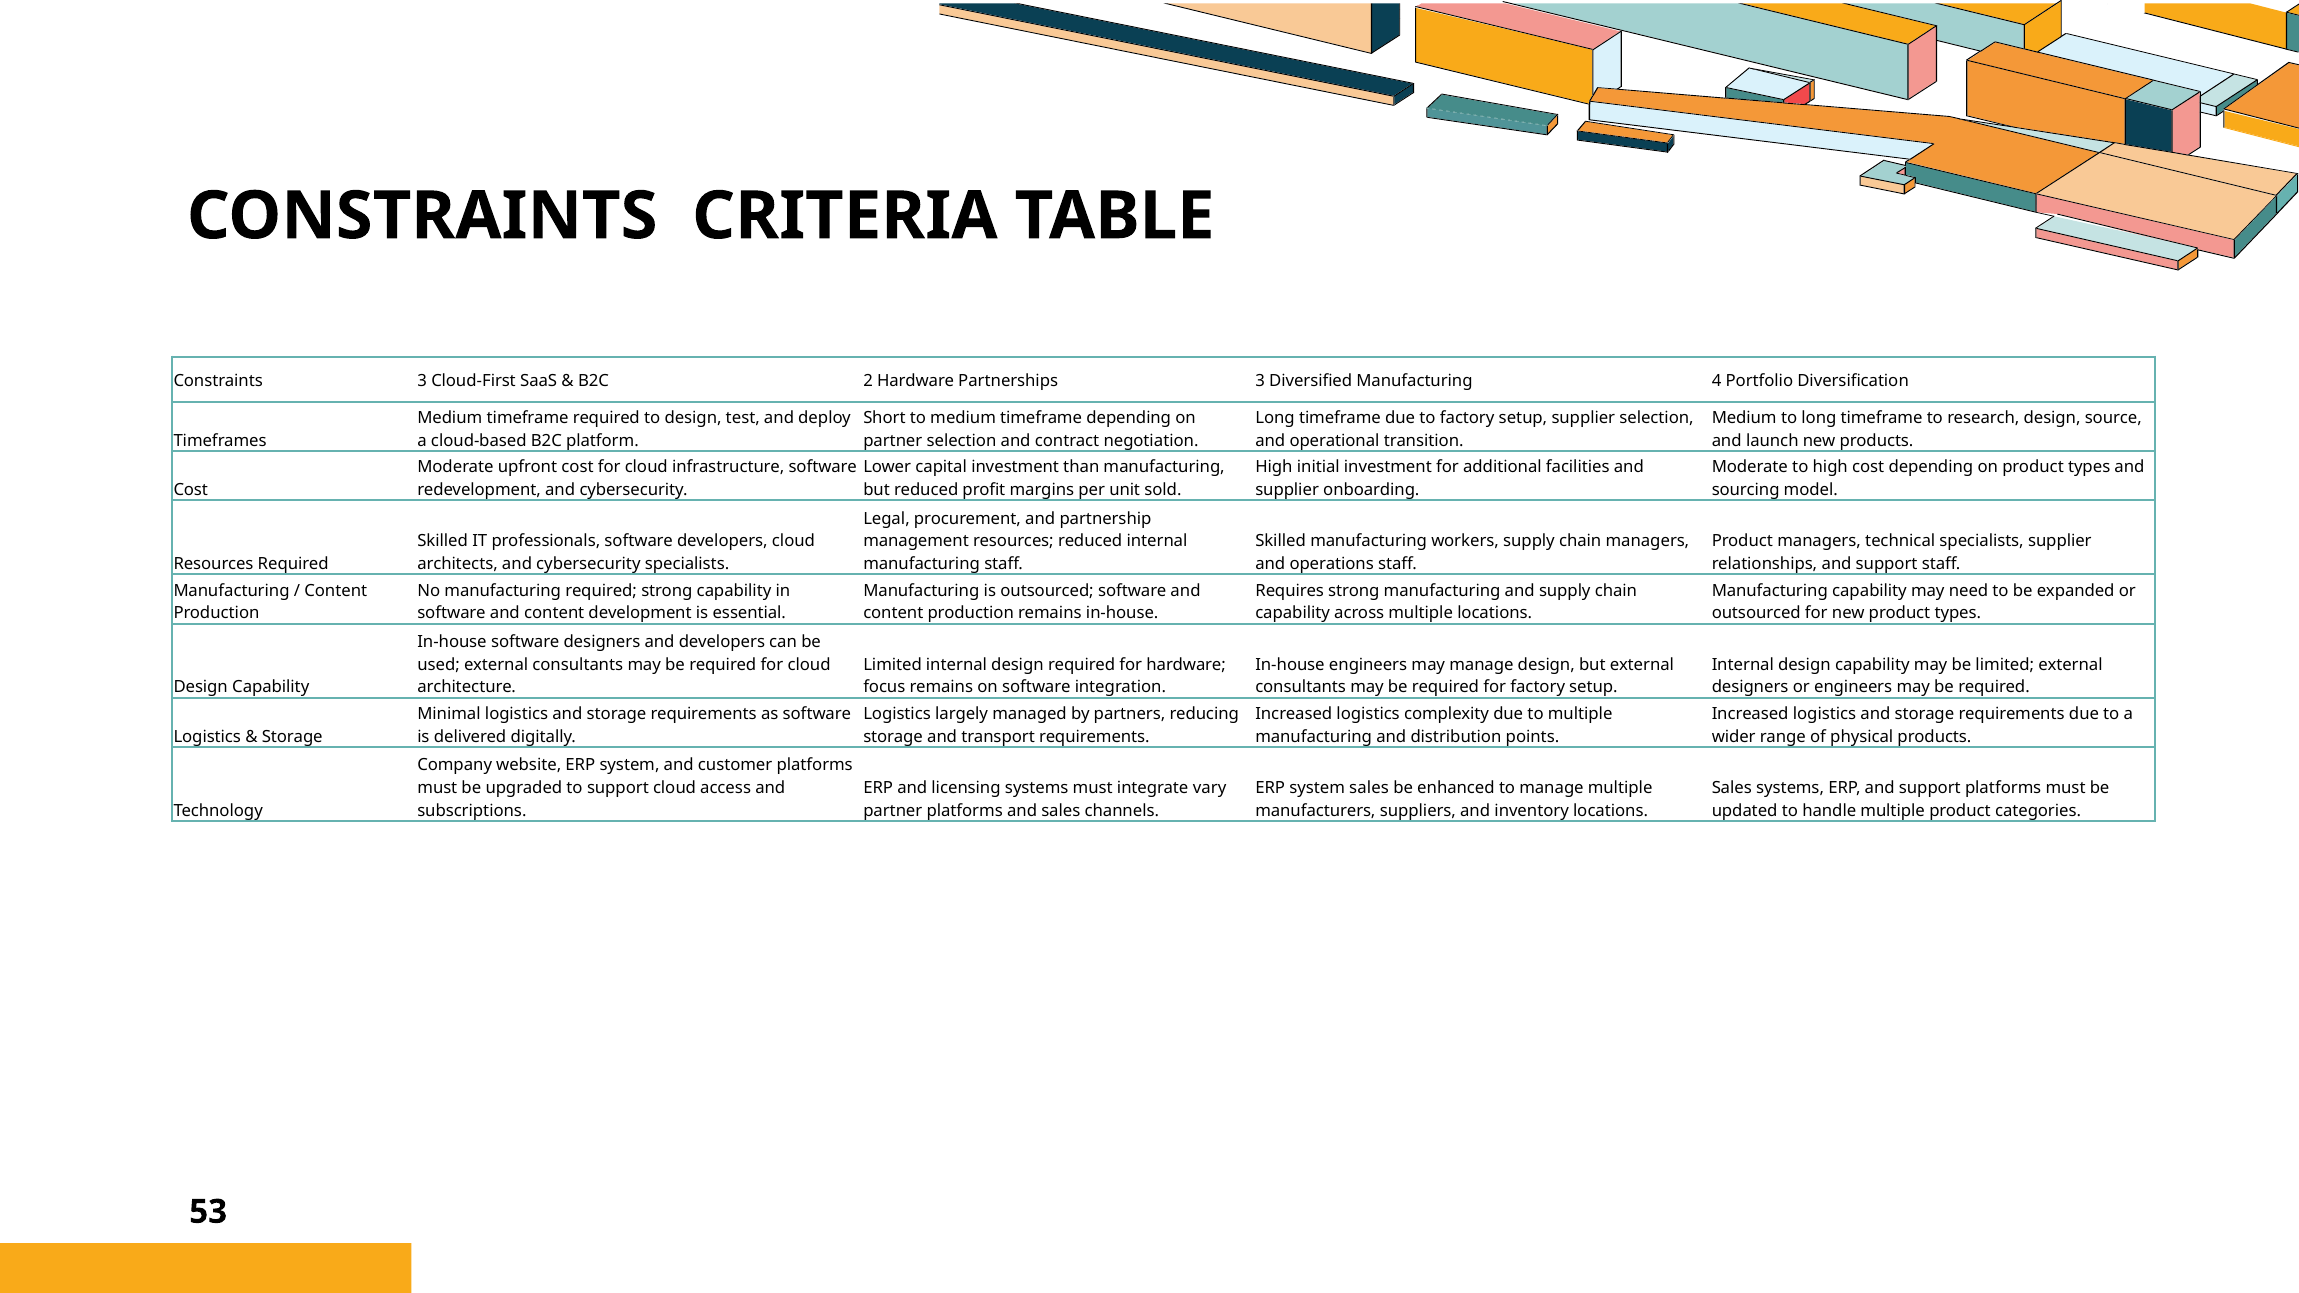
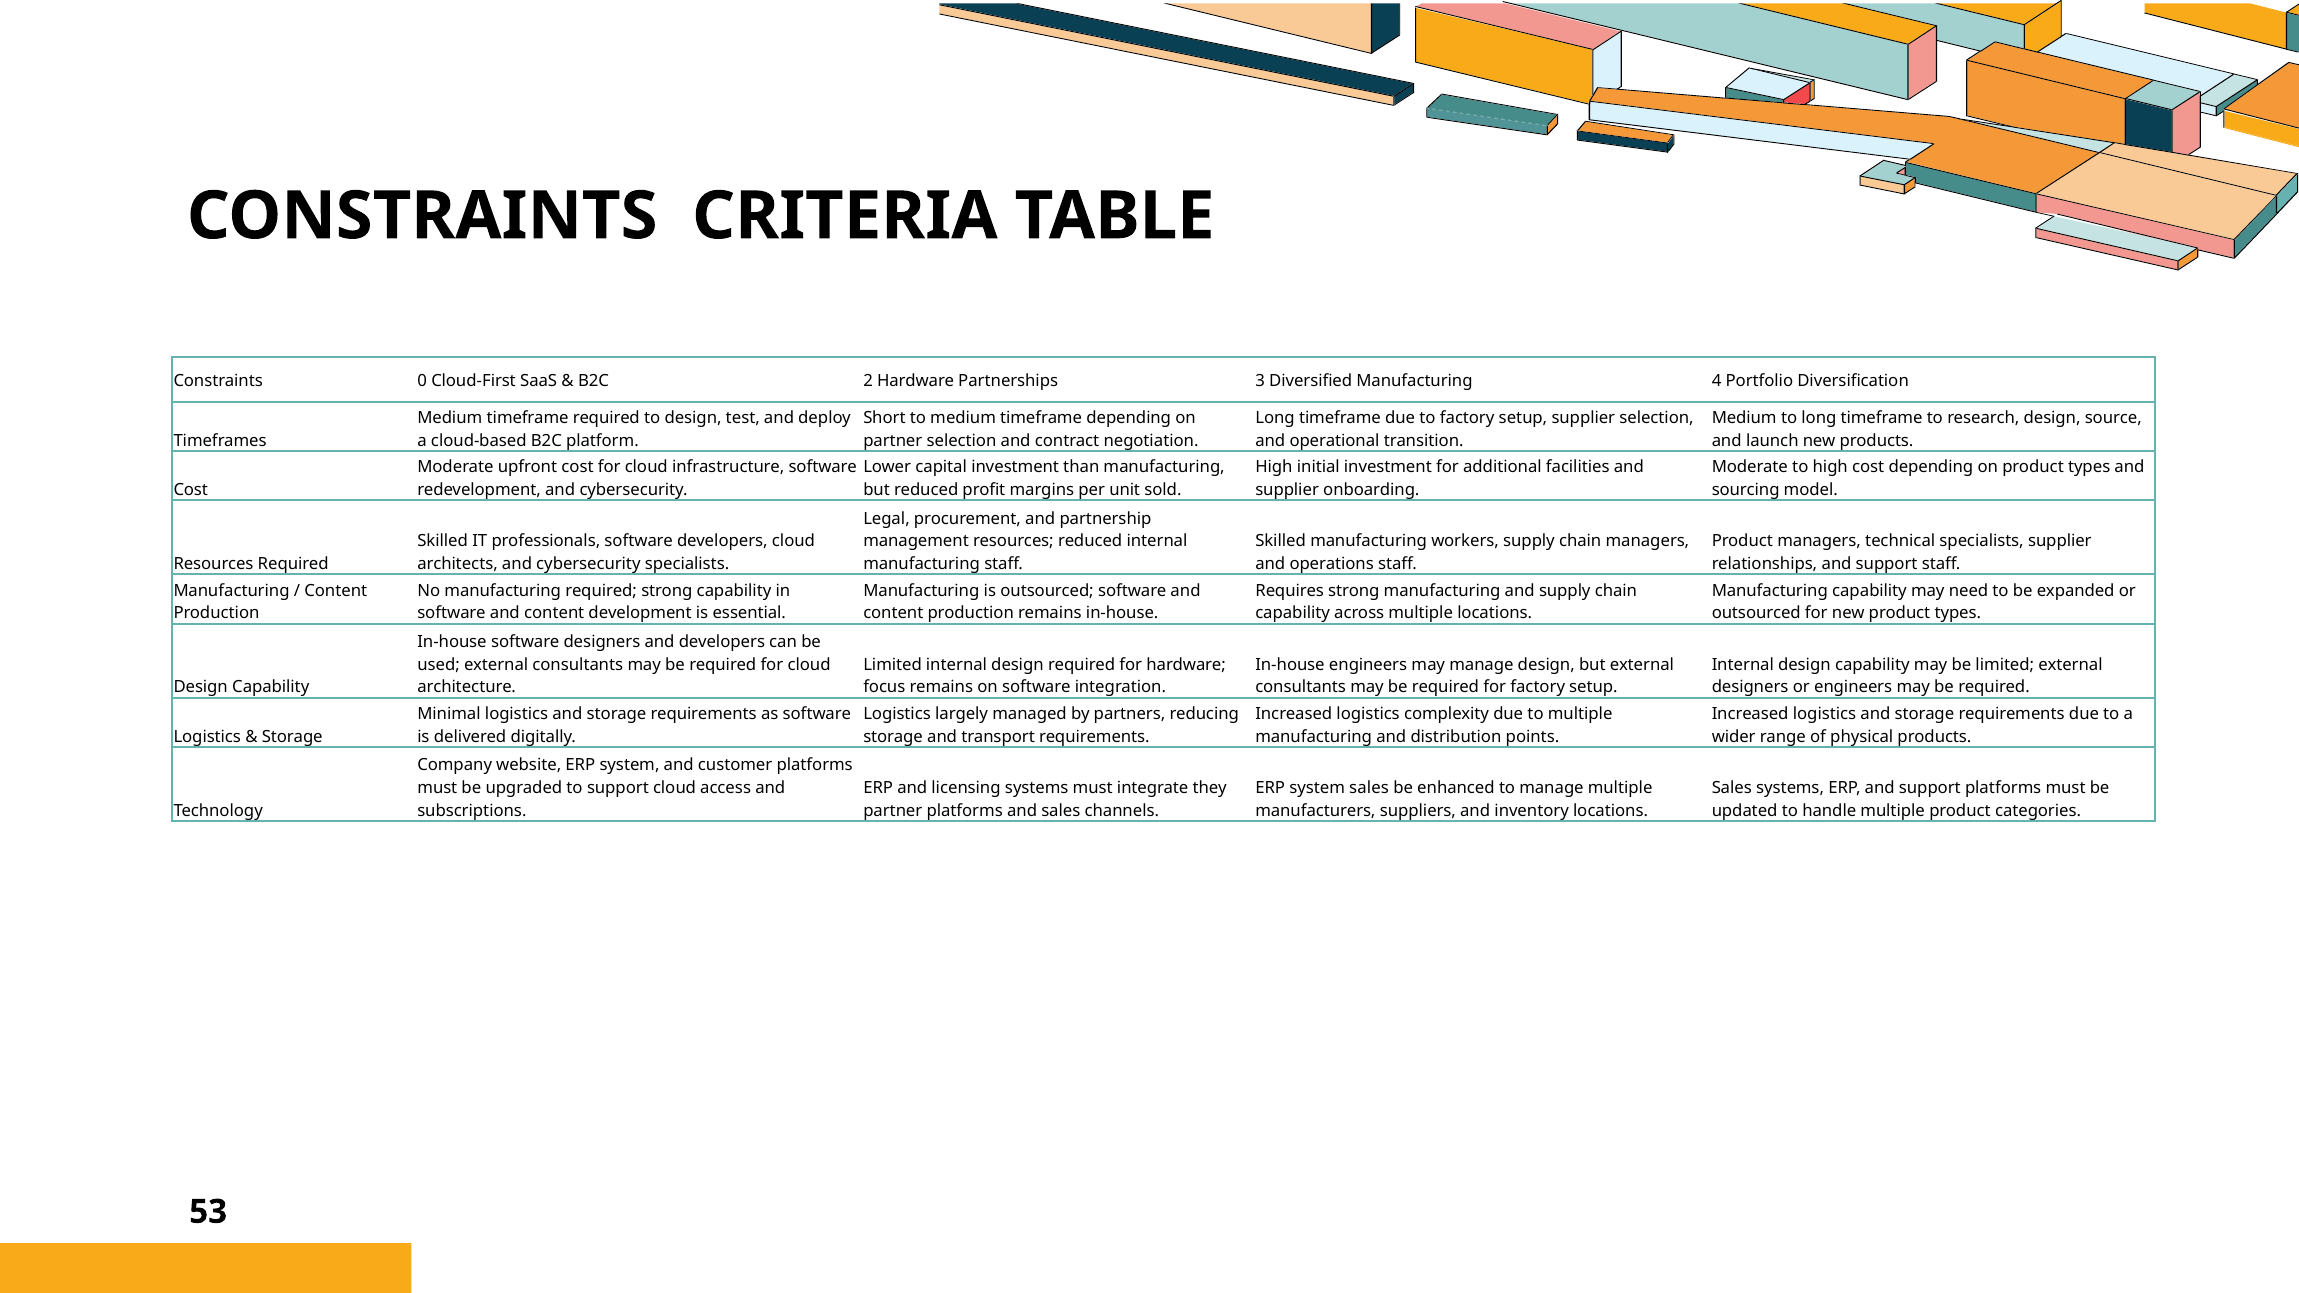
Constraints 3: 3 -> 0 (422, 381)
vary: vary -> they (1210, 788)
